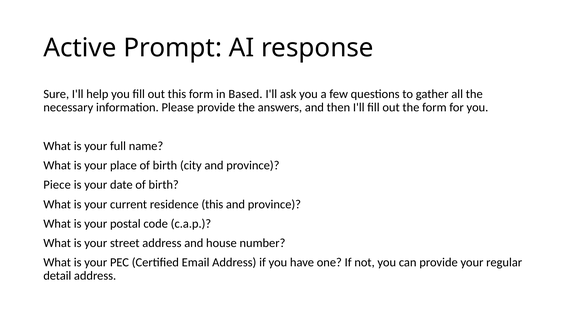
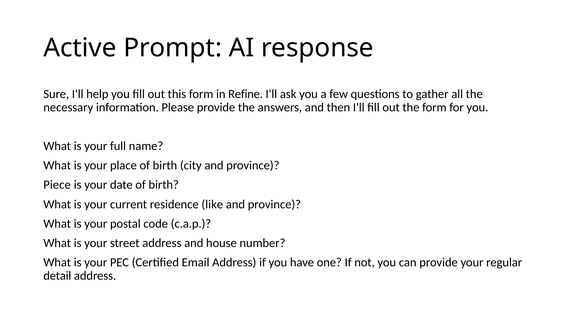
Based: Based -> Refine (246, 94)
residence this: this -> like (212, 204)
